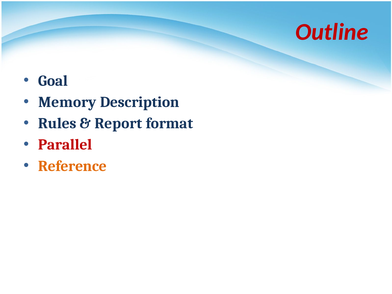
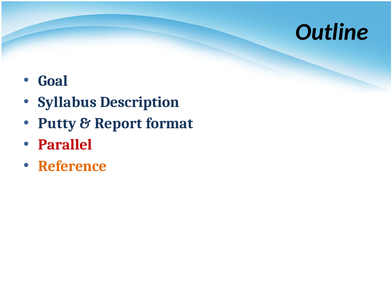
Outline colour: red -> black (332, 32)
Memory: Memory -> Syllabus (67, 102)
Rules: Rules -> Putty (57, 123)
